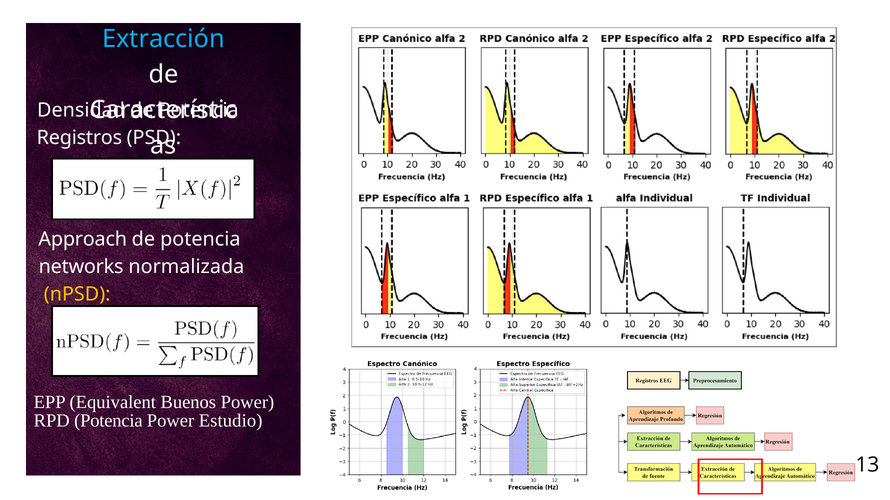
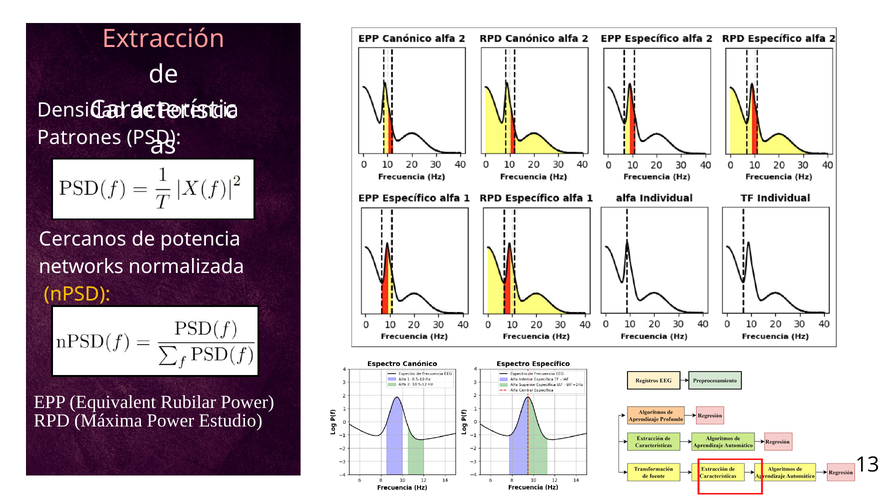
Extracción colour: light blue -> pink (163, 39)
Registros: Registros -> Patrones (79, 138)
Approach: Approach -> Cercanos (83, 239)
Buenos: Buenos -> Rubilar (188, 402)
RPD Potencia: Potencia -> Máxima (108, 421)
